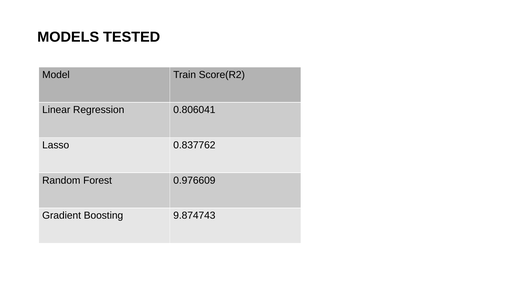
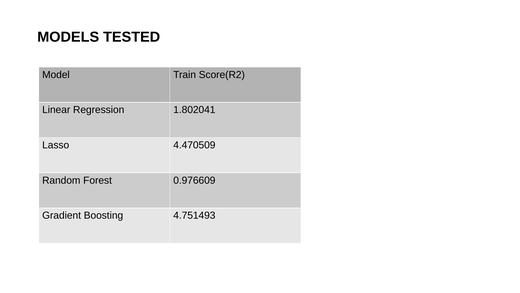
0.806041: 0.806041 -> 1.802041 (194, 110)
0.837762: 0.837762 -> 4.470509 (194, 145)
9.874743: 9.874743 -> 4.751493 (194, 215)
